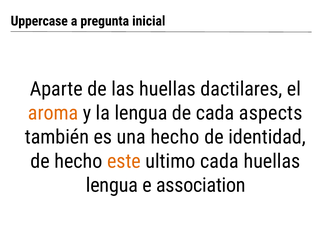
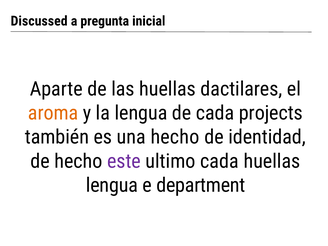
Uppercase: Uppercase -> Discussed (39, 21)
aspects: aspects -> projects (271, 113)
este colour: orange -> purple (124, 161)
association: association -> department (201, 185)
